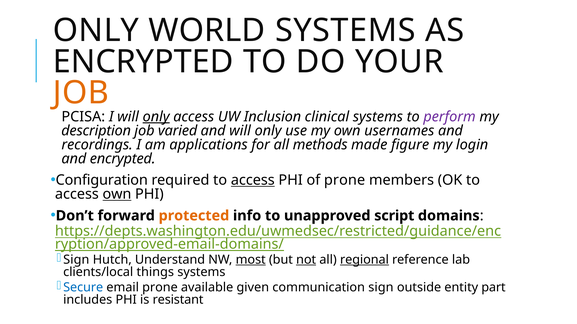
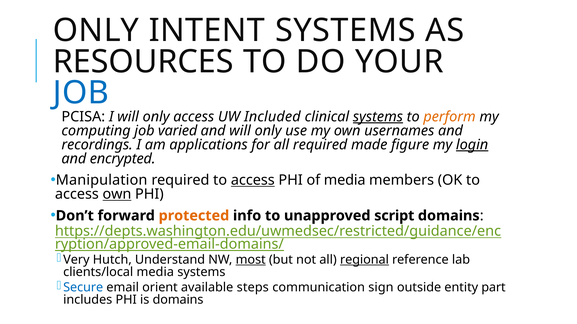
WORLD: WORLD -> INTENT (207, 31)
ENCRYPTED: ENCRYPTED -> RESOURCES (143, 62)
JOB colour: orange -> blue (81, 93)
only underline: present -> none (156, 117)
Inclusion: Inclusion -> Included (272, 117)
systems underline: none -> present (378, 117)
perform colour: purple -> orange (450, 117)
description: description -> computing (96, 131)
all methods: methods -> required (320, 145)
login underline: none -> present (472, 145)
Configuration: Configuration -> Manipulation (102, 180)
of prone: prone -> media (345, 180)
Sign: Sign -> Very (76, 260)
not underline: present -> none (306, 260)
clients/local things: things -> media (155, 272)
email prone: prone -> orient (160, 288)
given: given -> steps (253, 288)
is resistant: resistant -> domains (178, 300)
